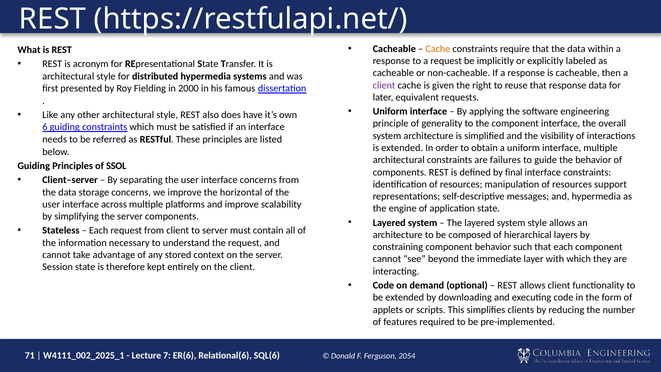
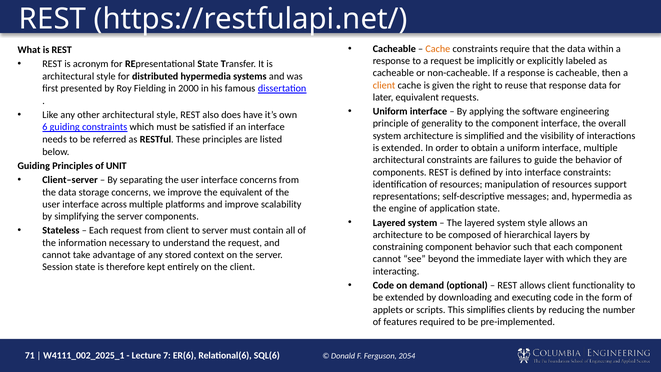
client colour: purple -> orange (384, 85)
SSOL: SSOL -> UNIT (116, 166)
final: final -> into (514, 172)
the horizontal: horizontal -> equivalent (241, 192)
